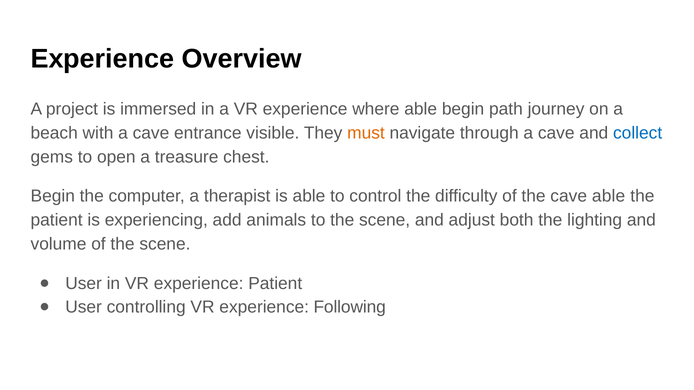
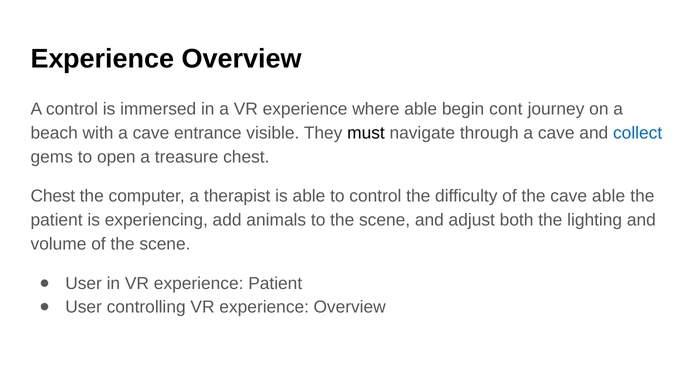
A project: project -> control (72, 109)
path: path -> cont (506, 109)
must colour: orange -> black (366, 133)
Begin: Begin -> Chest (53, 196)
VR experience Following: Following -> Overview (350, 308)
